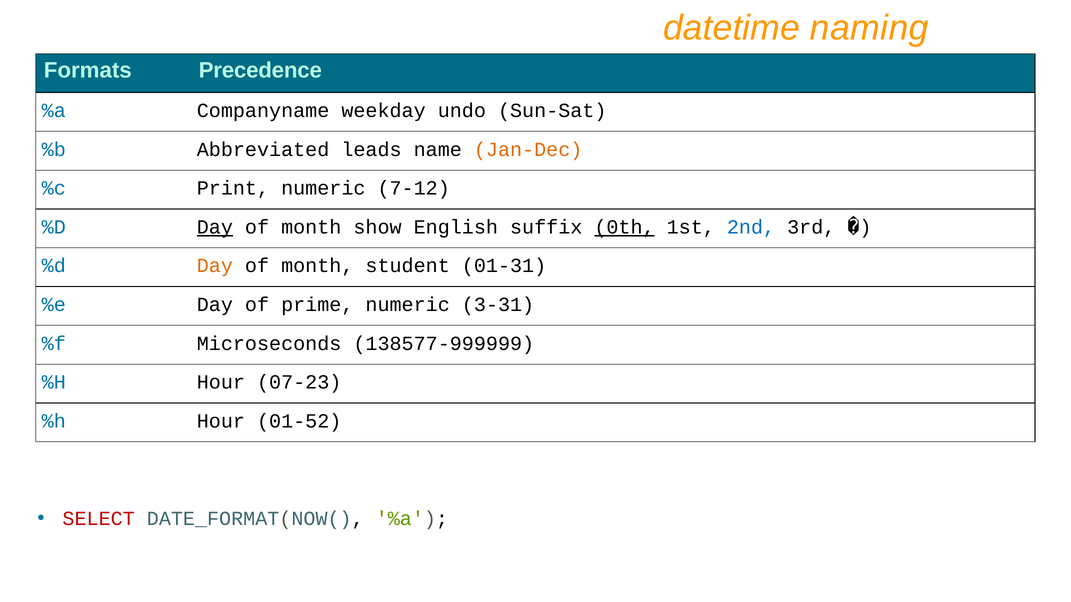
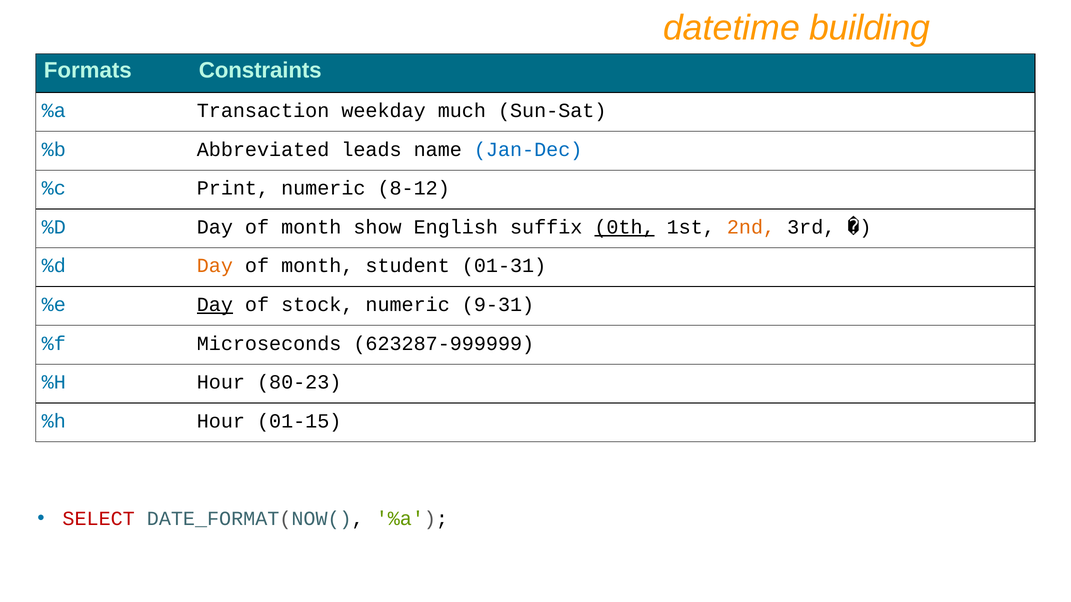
naming: naming -> building (870, 28)
Precedence: Precedence -> Constraints (260, 71)
Companyname: Companyname -> Transaction (263, 111)
undo: undo -> much (462, 111)
Jan-Dec colour: orange -> blue (528, 150)
7-12: 7-12 -> 8-12 (414, 188)
Day underline: present -> none (215, 227)
2nd colour: blue -> orange (751, 227)
Day underline: none -> present (215, 305)
prime: prime -> stock (317, 305)
3-31: 3-31 -> 9-31 (498, 305)
138577-999999: 138577-999999 -> 623287-999999 (444, 344)
07-23: 07-23 -> 80-23 (299, 383)
01-52: 01-52 -> 01-15 (299, 421)
